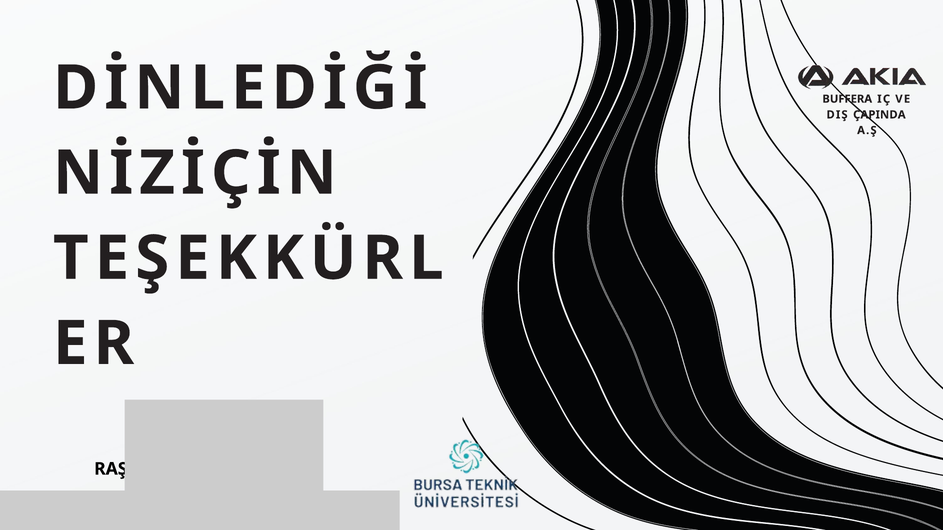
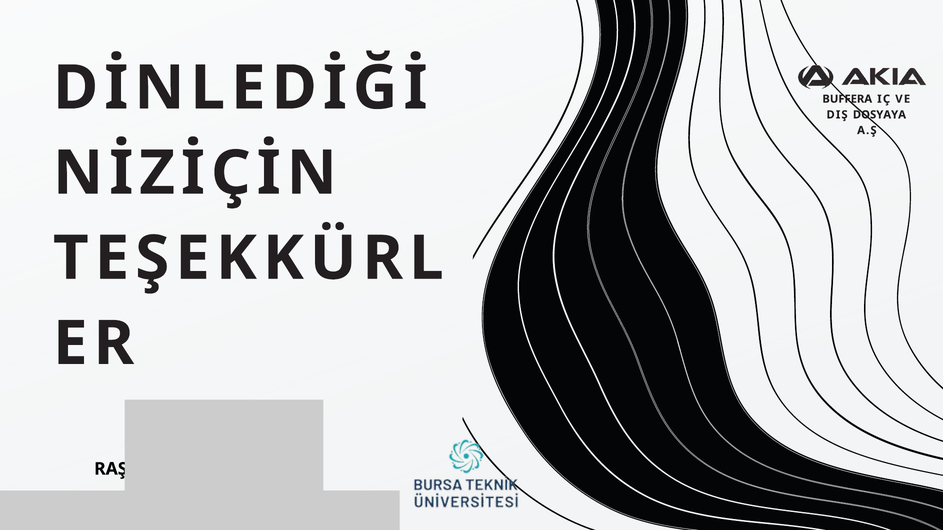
ÇAPINDA: ÇAPINDA -> DOSYAYA (879, 115)
